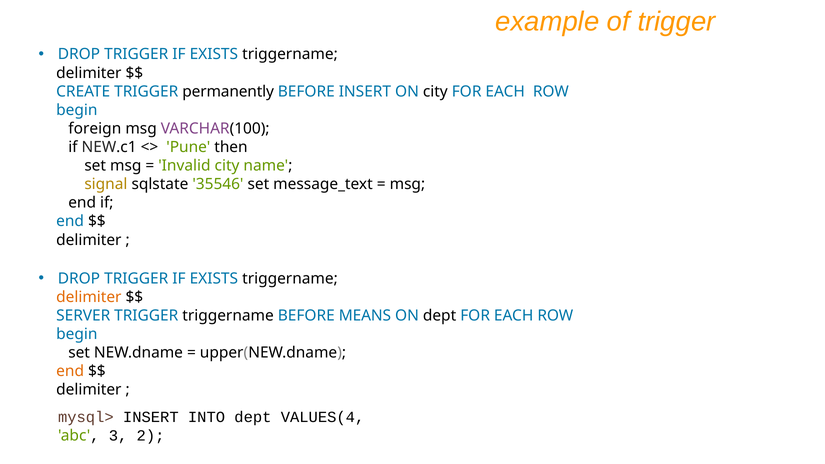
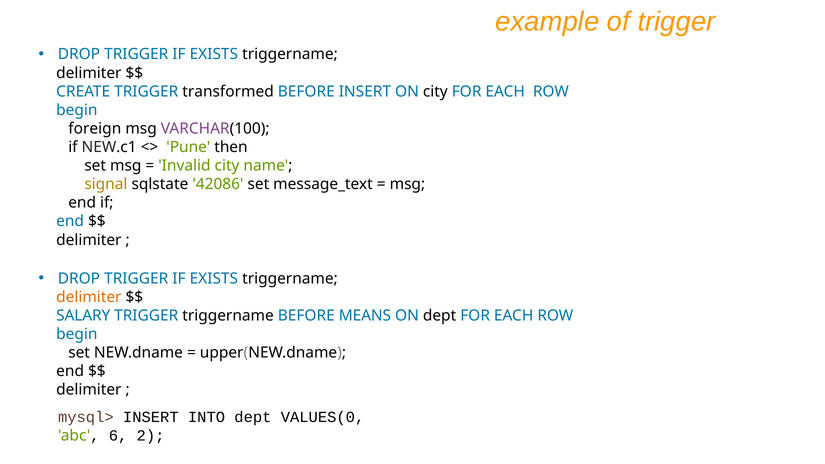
permanently: permanently -> transformed (228, 91)
35546: 35546 -> 42086 (218, 184)
SERVER: SERVER -> SALARY (83, 316)
end colour: orange -> black (70, 371)
VALUES(4: VALUES(4 -> VALUES(0 (323, 417)
3: 3 -> 6 (118, 436)
